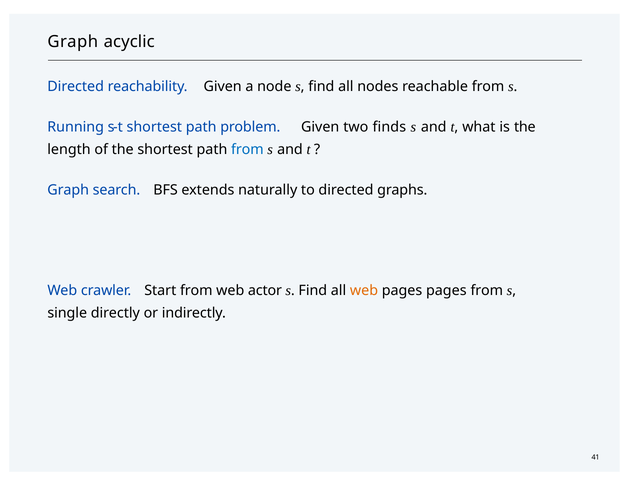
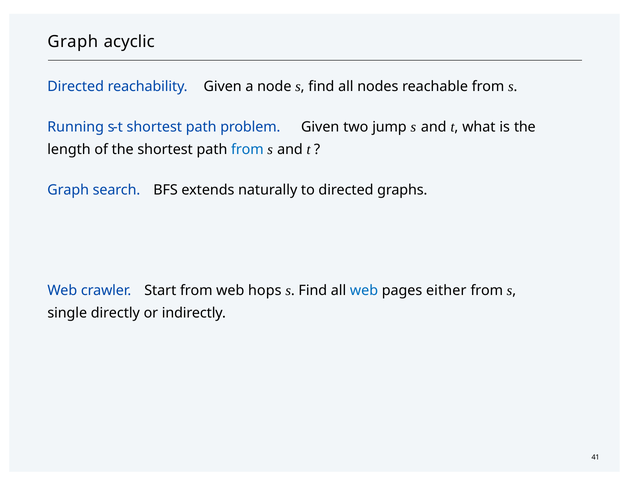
finds: finds -> jump (389, 127)
actor: actor -> hops (265, 291)
web colour: orange -> blue (364, 291)
pages pages: pages -> either (446, 291)
